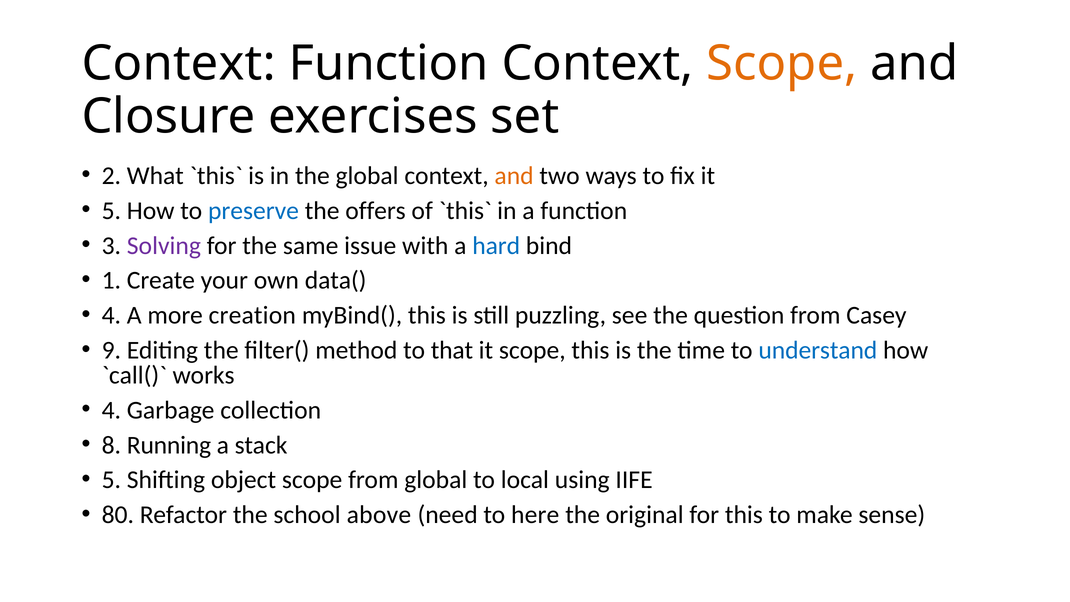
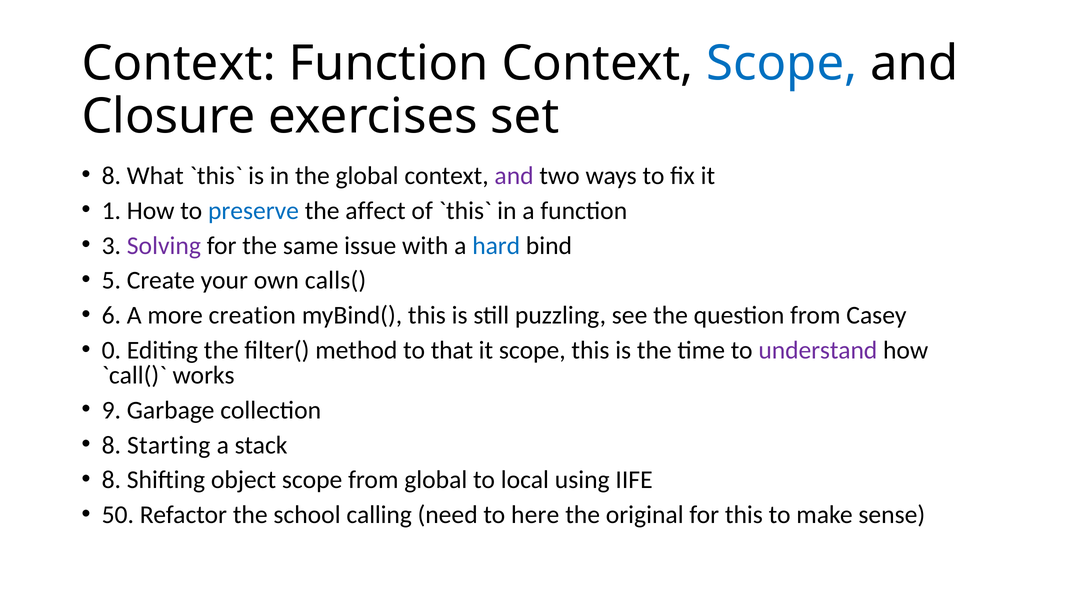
Scope colour: orange -> blue (782, 63)
2: 2 -> 8 (111, 176)
and colour: orange -> purple (514, 176)
5: 5 -> 1 (111, 211)
offers: offers -> affect (375, 211)
1: 1 -> 5 (111, 280)
data(: data( -> calls( (336, 280)
4: 4 -> 6 (111, 315)
9: 9 -> 0 (111, 350)
understand colour: blue -> purple (818, 350)
4: 4 -> 9 (111, 410)
Running: Running -> Starting (169, 445)
5: 5 -> 8 (111, 480)
80: 80 -> 50 (118, 515)
above: above -> calling (379, 515)
